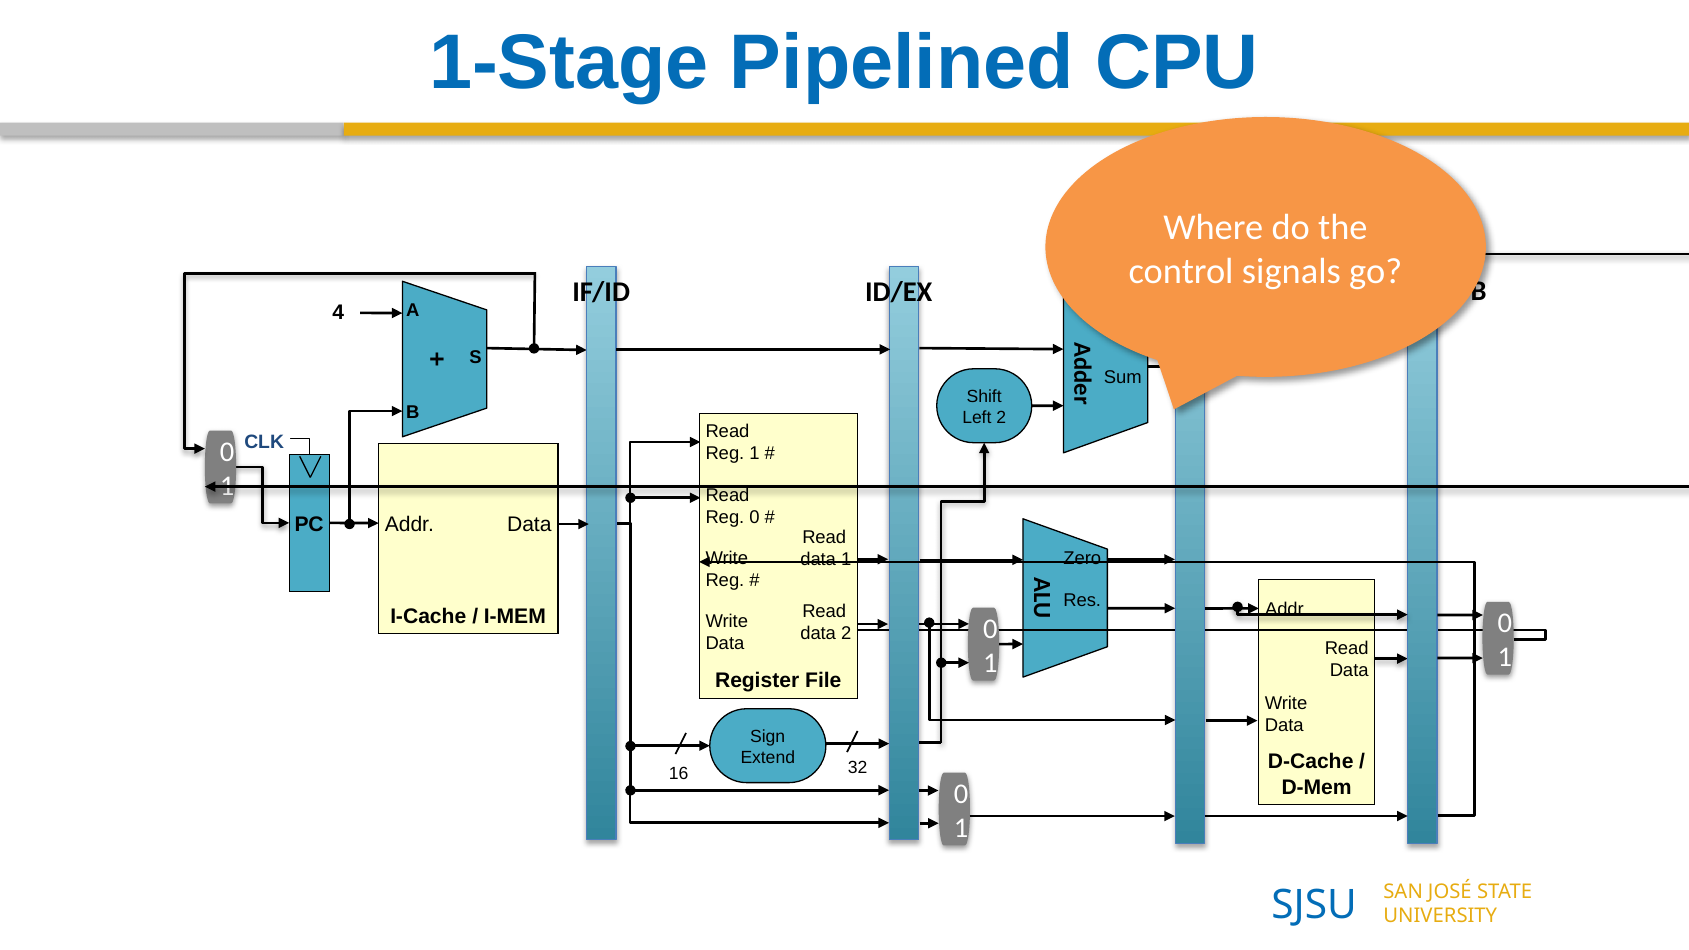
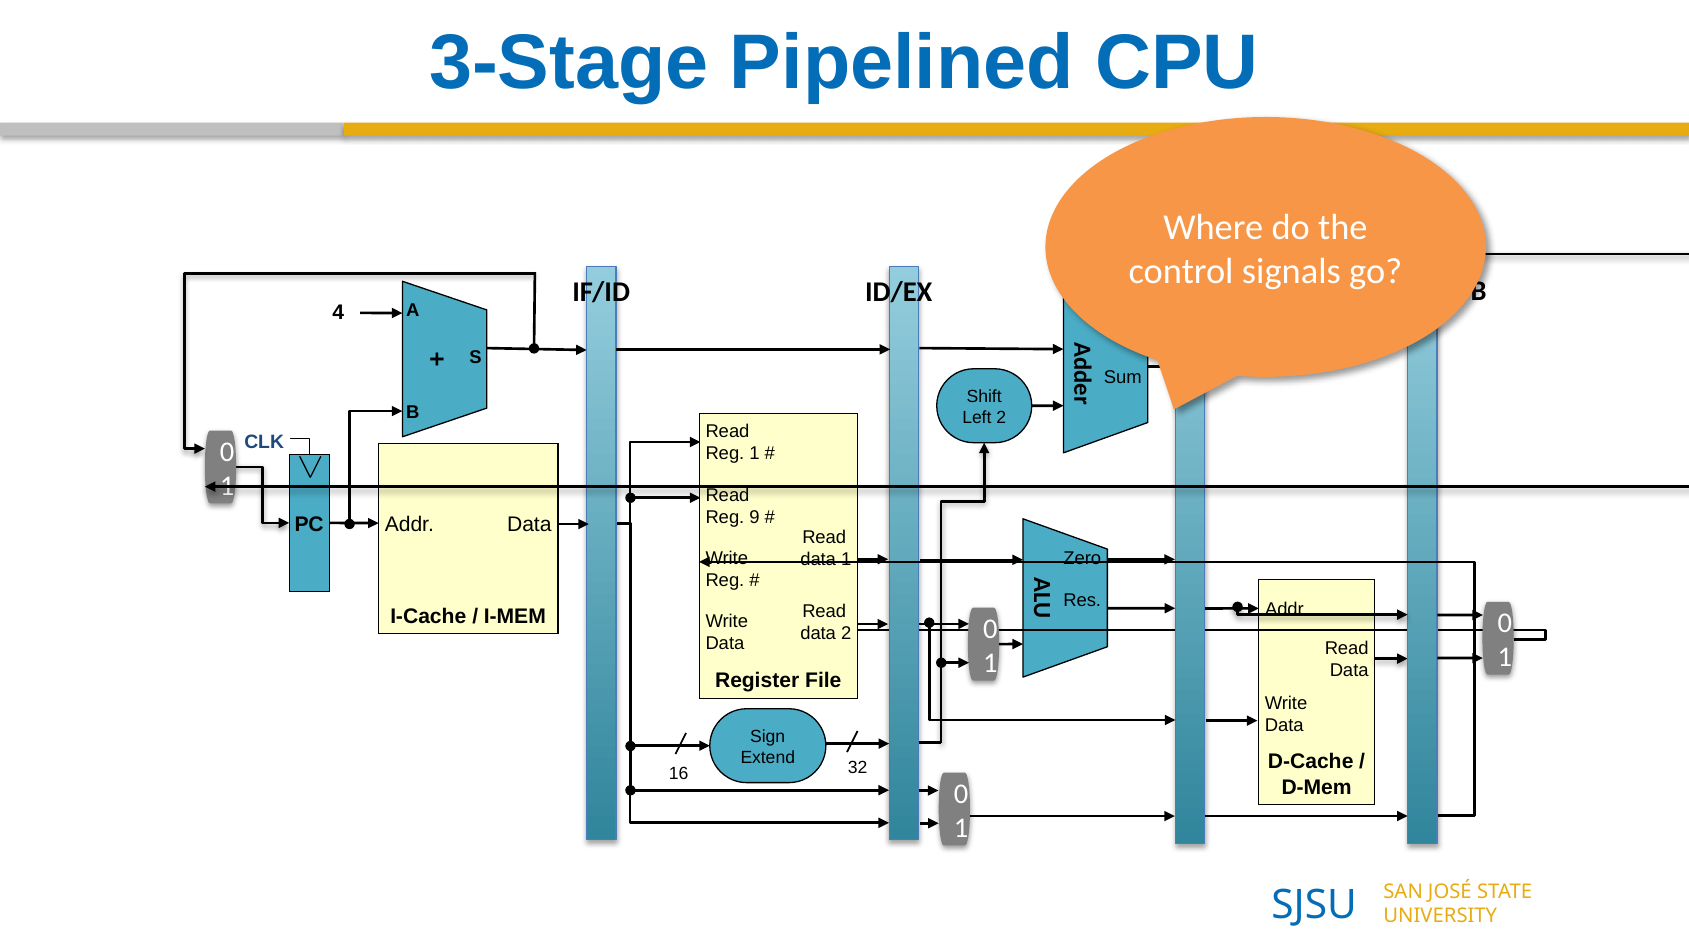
1-Stage: 1-Stage -> 3-Stage (569, 63)
Reg 0: 0 -> 9 (754, 517)
